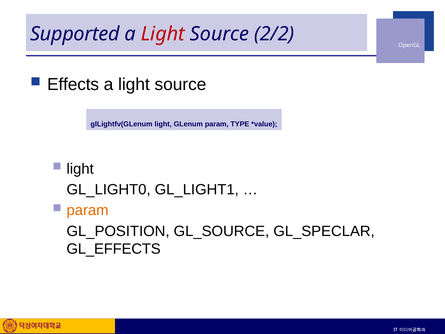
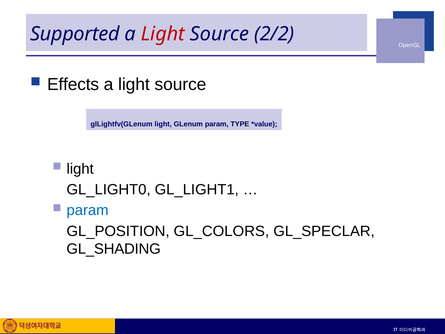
param colour: orange -> blue (88, 210)
GL_SOURCE: GL_SOURCE -> GL_COLORS (221, 231)
GL_EFFECTS: GL_EFFECTS -> GL_SHADING (114, 249)
